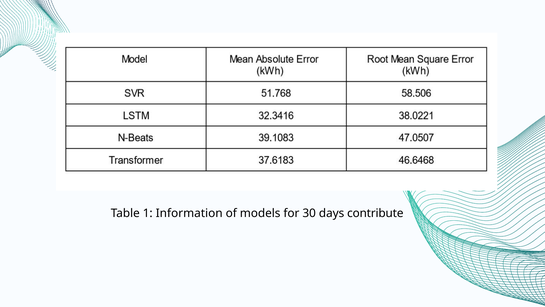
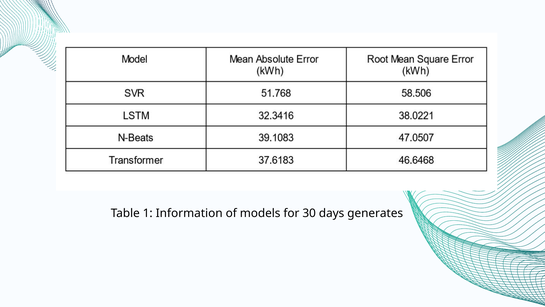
contribute: contribute -> generates (375, 213)
